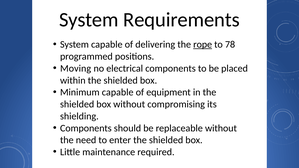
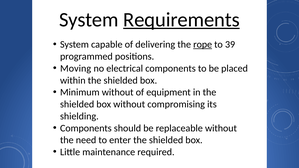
Requirements underline: none -> present (181, 20)
78: 78 -> 39 (230, 45)
Minimum capable: capable -> without (118, 92)
